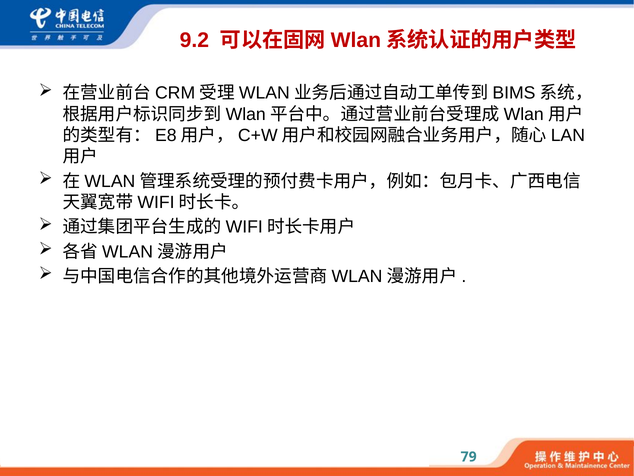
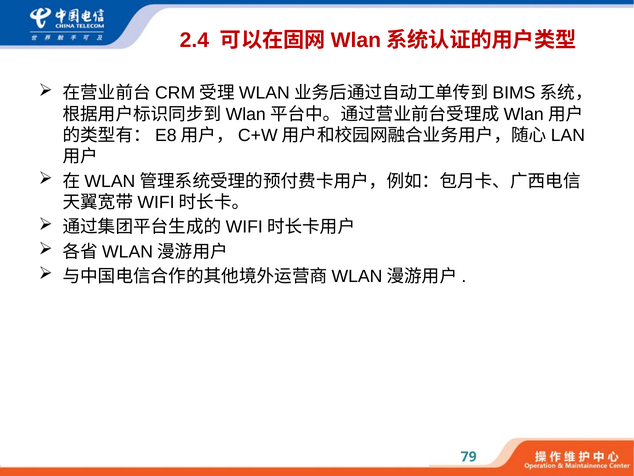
9.2: 9.2 -> 2.4 (194, 40)
